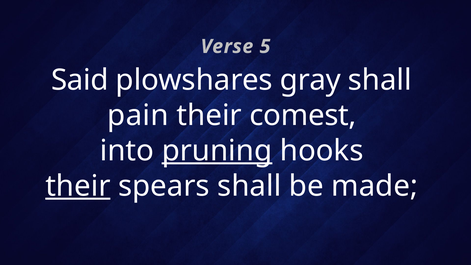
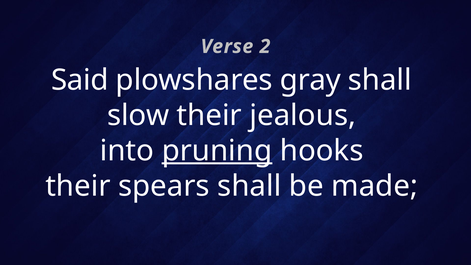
5: 5 -> 2 (265, 46)
pain: pain -> slow (138, 115)
comest: comest -> jealous (303, 115)
their underline: present -> none (78, 186)
